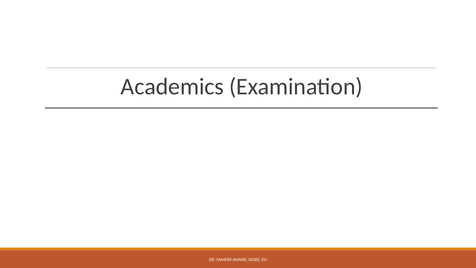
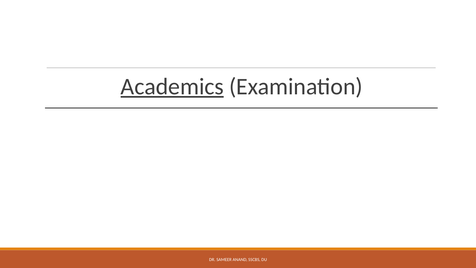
Academics underline: none -> present (172, 87)
